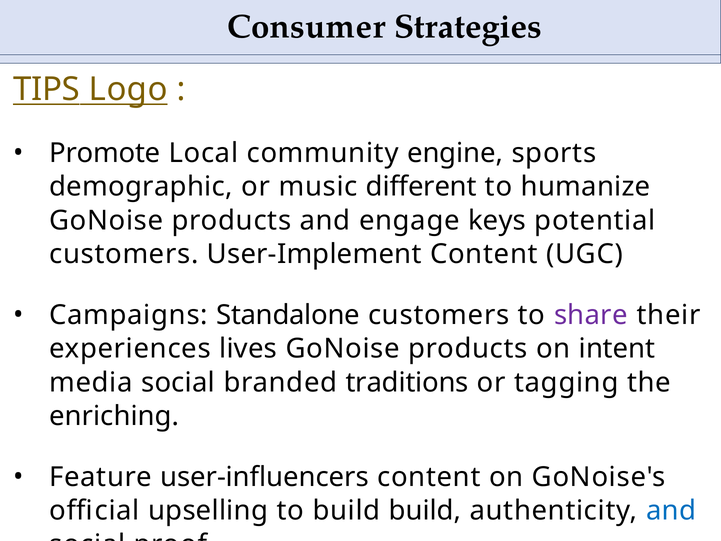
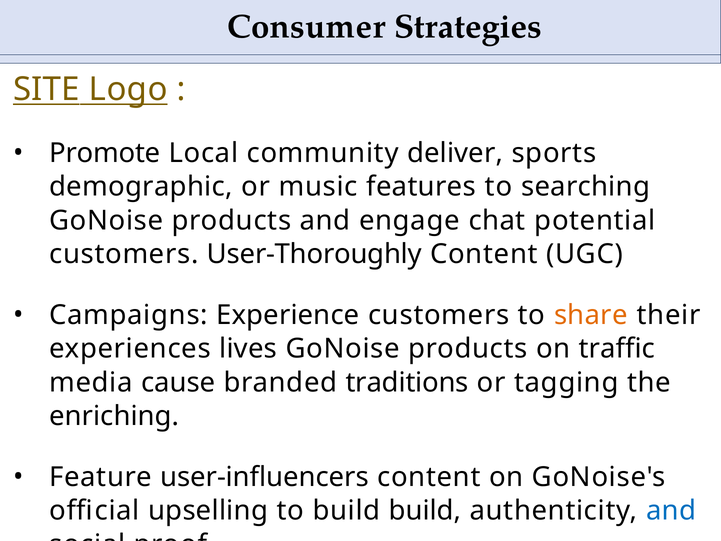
TIPS: TIPS -> SITE (46, 89)
engine: engine -> deliver (455, 153)
different: different -> features (421, 187)
humanize: humanize -> searching (586, 187)
keys: keys -> chat (497, 220)
User-Implement: User-Implement -> User-Thoroughly (314, 254)
Standalone: Standalone -> Experience (288, 315)
share colour: purple -> orange (591, 315)
intent: intent -> traffic (617, 349)
media social: social -> cause (178, 382)
